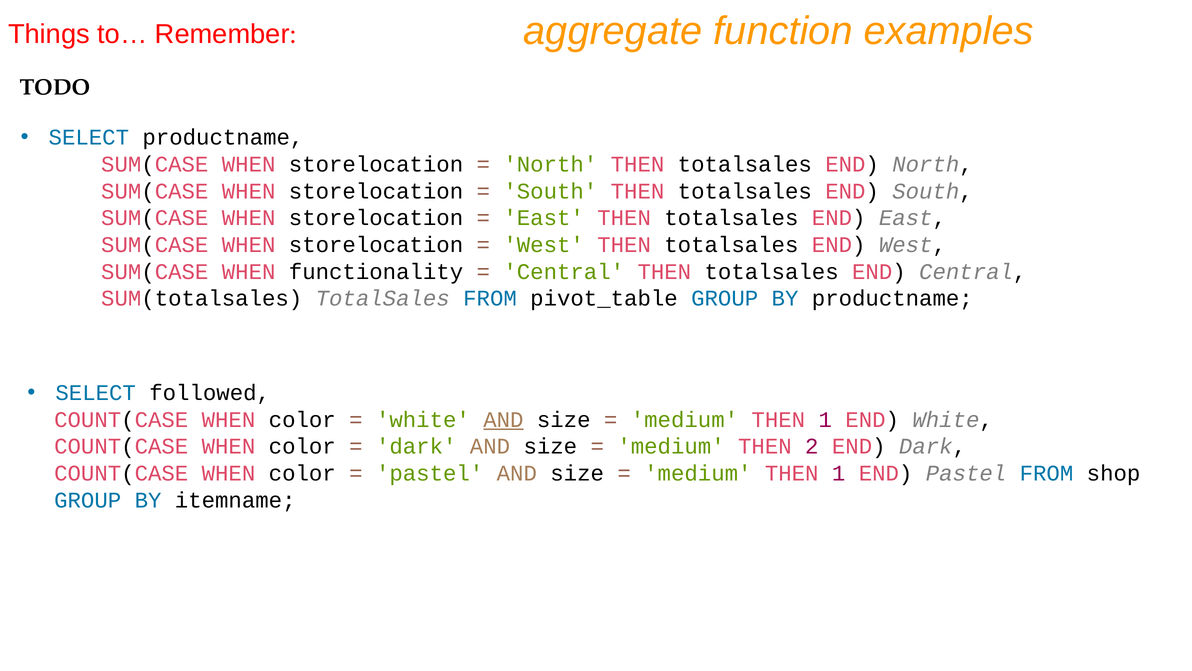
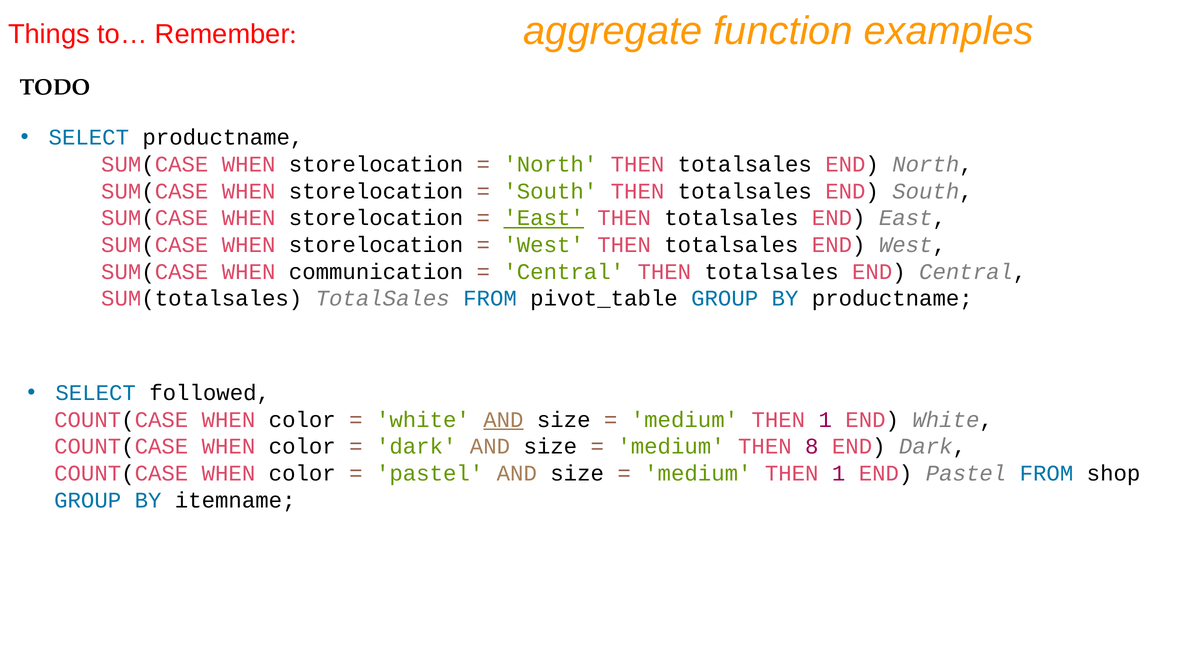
East underline: none -> present (544, 218)
functionality: functionality -> communication (376, 271)
2: 2 -> 8 (812, 446)
